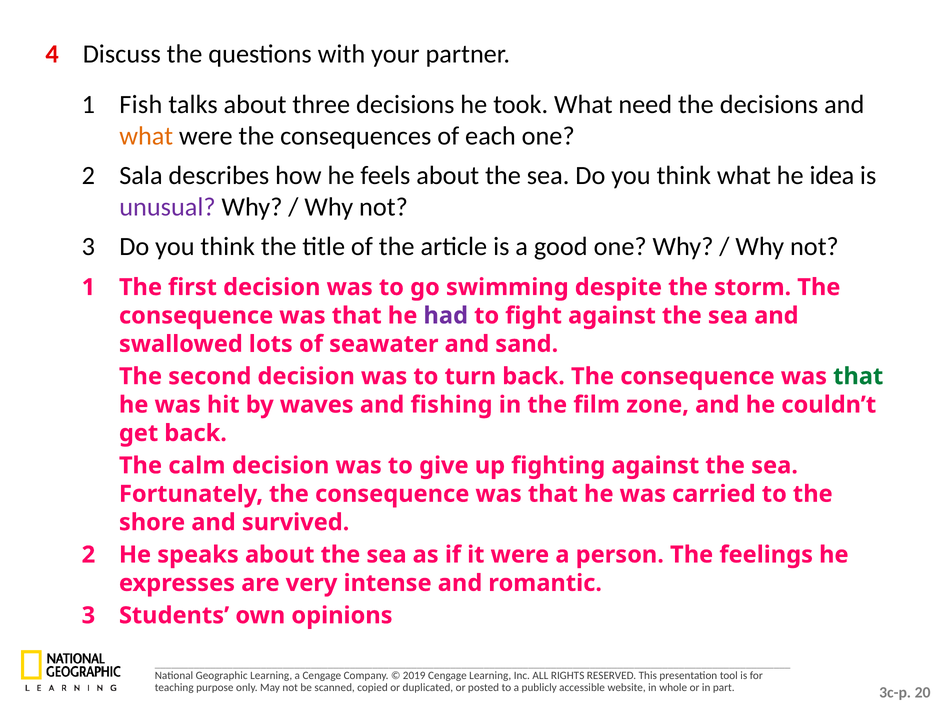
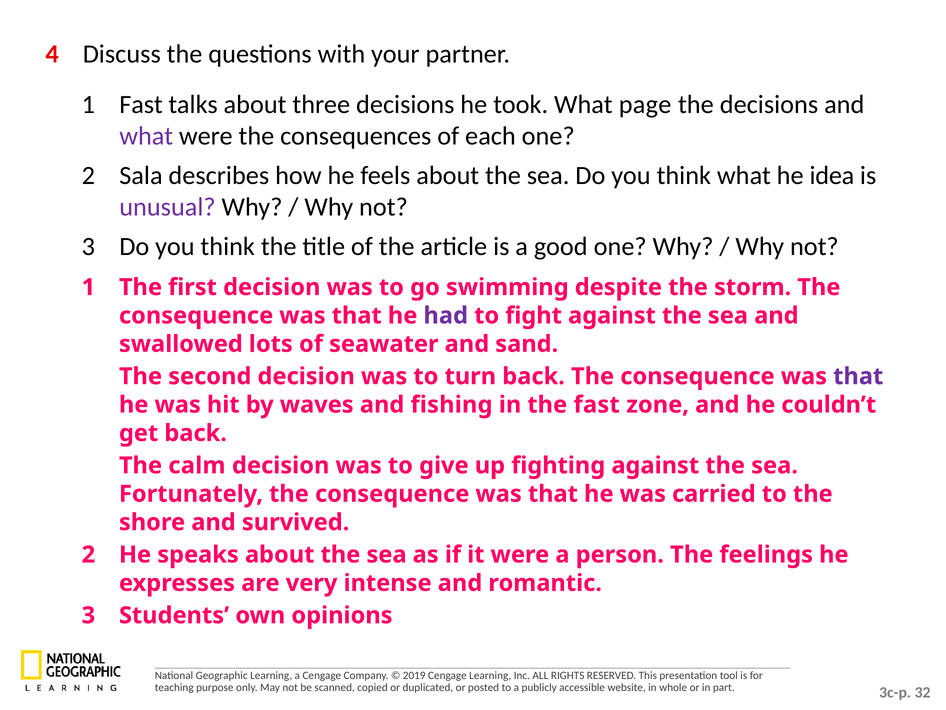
1 Fish: Fish -> Fast (141, 104)
need: need -> page (645, 104)
what colour: orange -> purple (146, 136)
that colour: green -> purple (858, 376)
the film: film -> fast (597, 405)
20: 20 -> 32 (923, 692)
